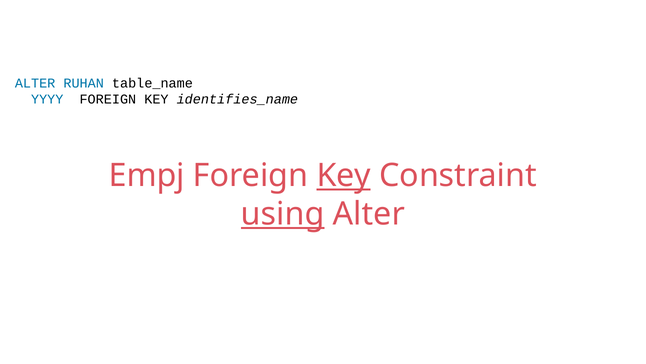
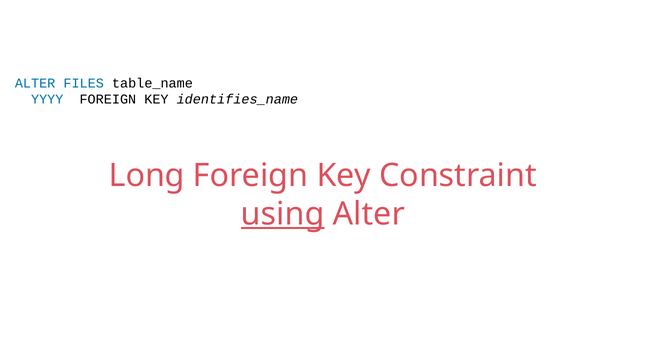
RUHAN: RUHAN -> FILES (84, 83)
Empj: Empj -> Long (147, 175)
Key underline: present -> none (344, 175)
